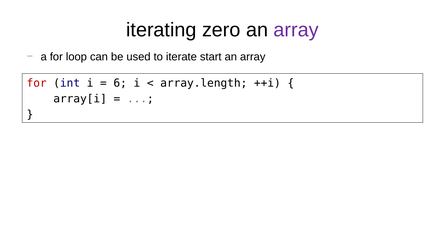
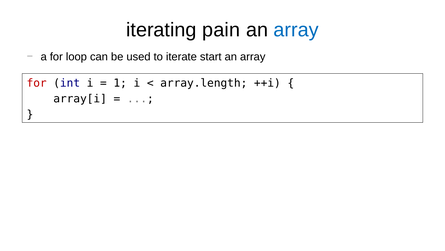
zero: zero -> pain (221, 30)
array colour: purple -> blue (296, 30)
6: 6 -> 1 (120, 83)
